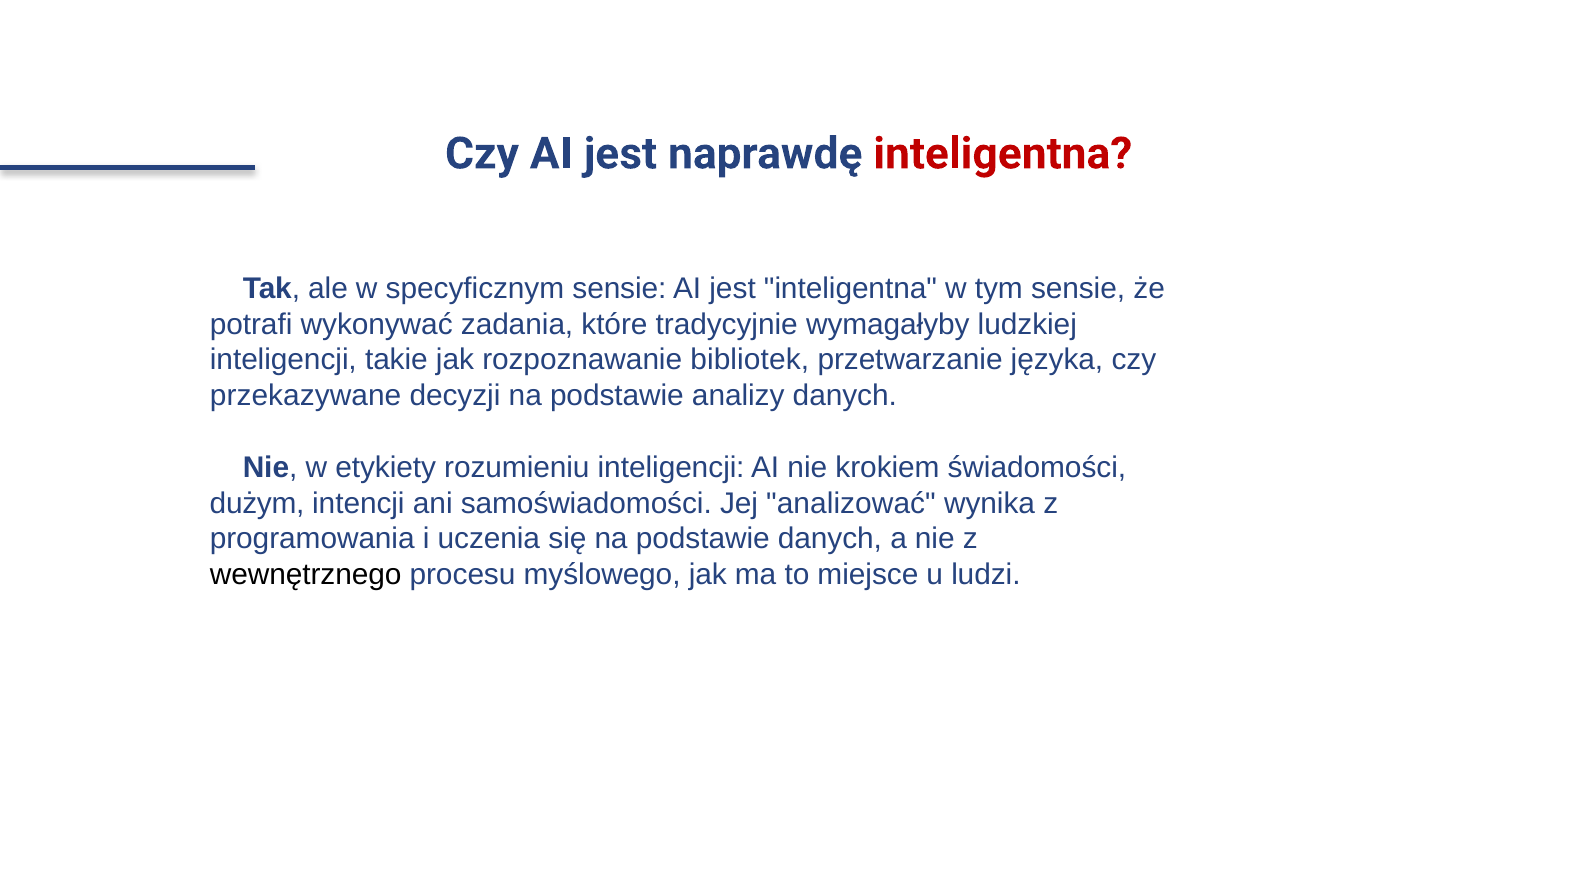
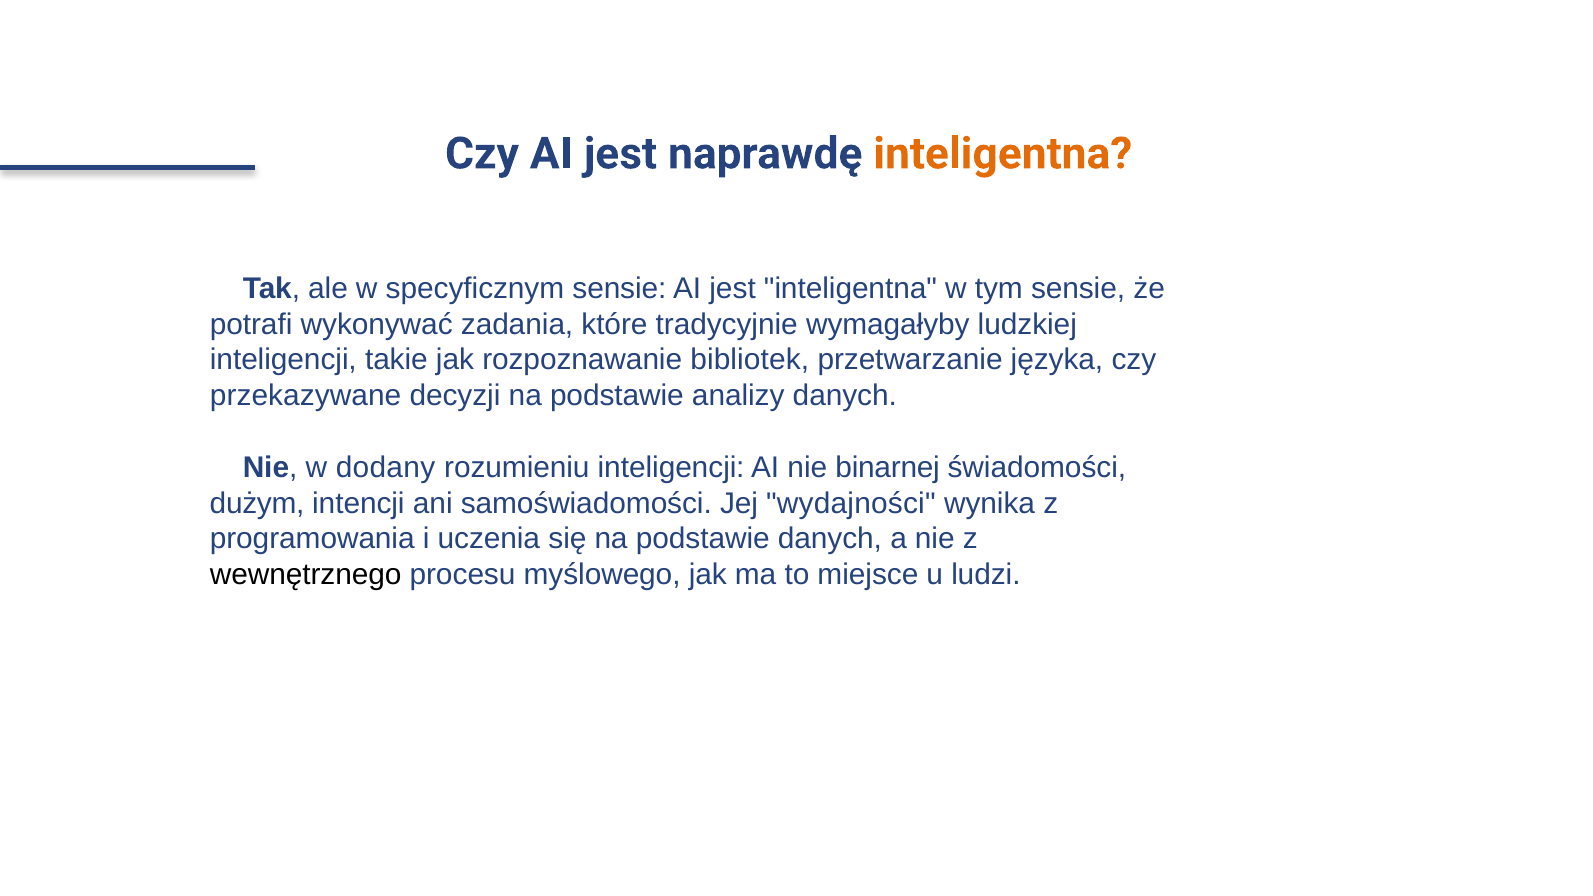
inteligentna colour: red -> orange (1003, 154)
etykiety: etykiety -> dodany (386, 467)
krokiem: krokiem -> binarnej (888, 467)
analizować: analizować -> wydajności (851, 503)
